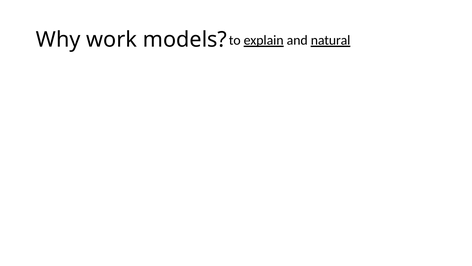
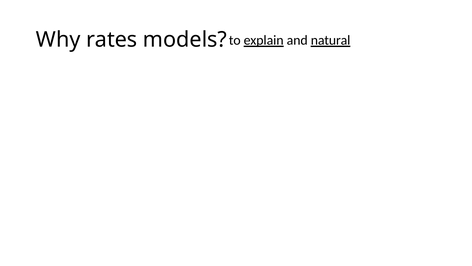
work: work -> rates (112, 40)
